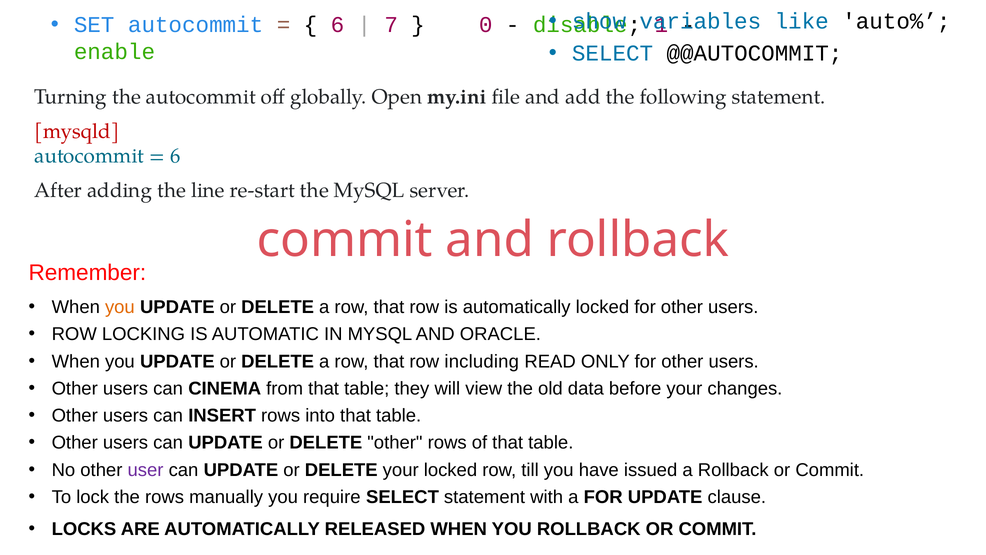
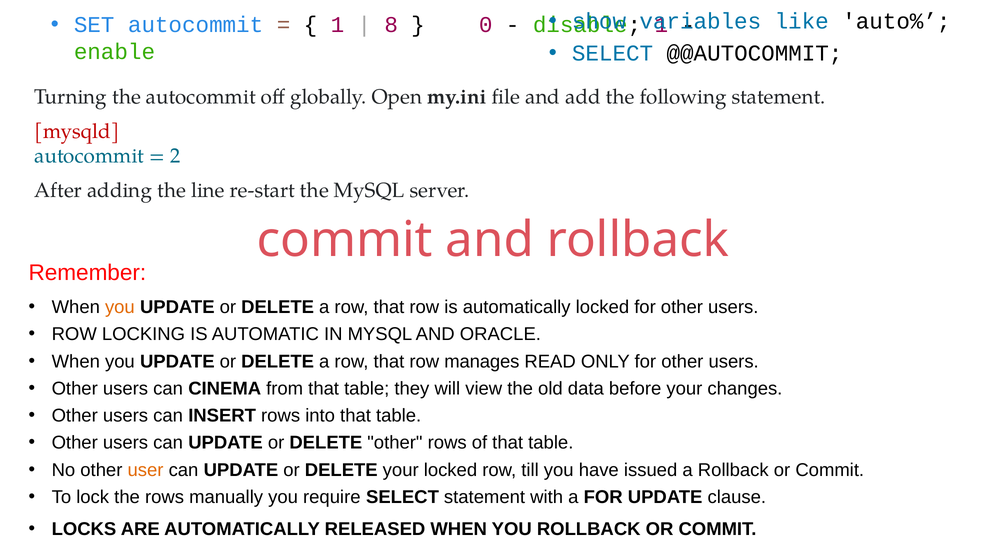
6: 6 -> 1 (337, 25)
7: 7 -> 8 (391, 25)
6: 6 -> 2 (175, 156)
including: including -> manages (482, 361)
user colour: purple -> orange (146, 470)
